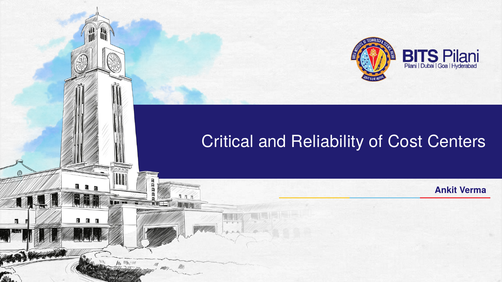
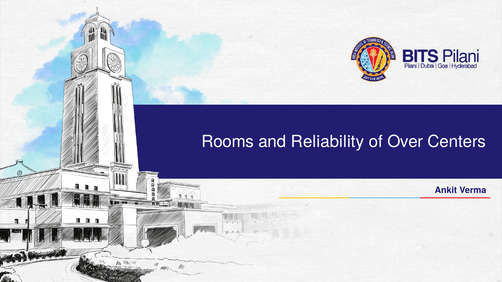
Critical: Critical -> Rooms (228, 142)
Cost: Cost -> Over (405, 142)
